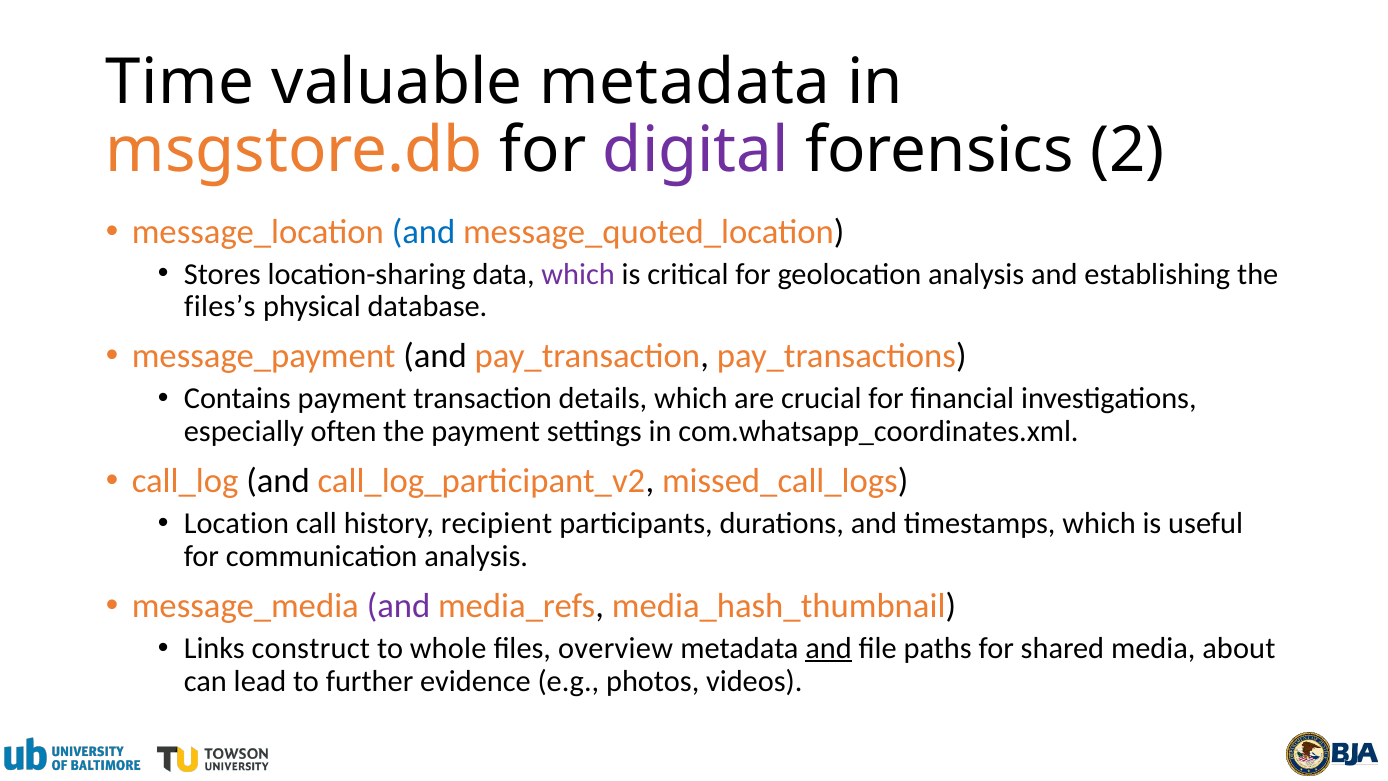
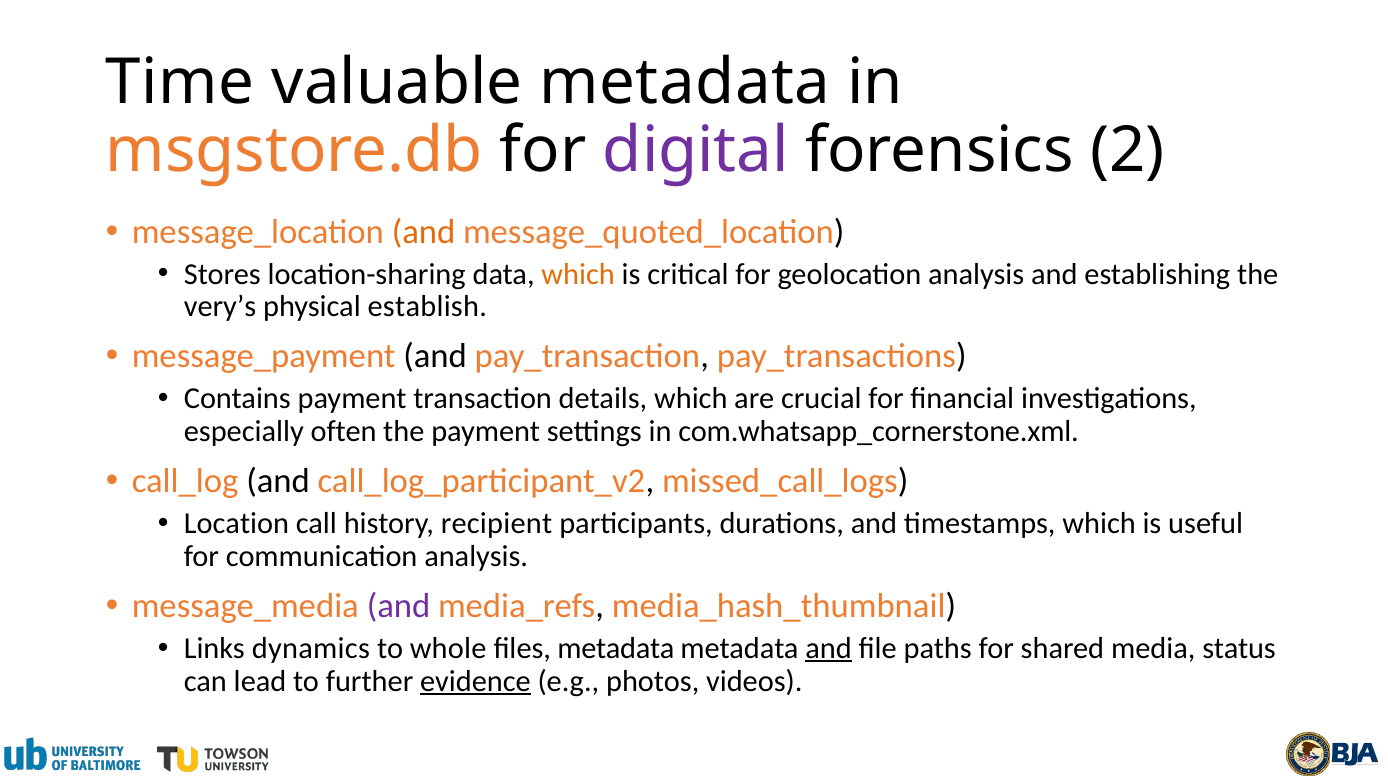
and colour: blue -> orange (424, 232)
which colour: purple -> orange (578, 274)
files’s: files’s -> very’s (220, 307)
database: database -> establish (427, 307)
com.whatsapp_coordinates.xml: com.whatsapp_coordinates.xml -> com.whatsapp_cornerstone.xml (879, 431)
construct: construct -> dynamics (311, 648)
files overview: overview -> metadata (616, 648)
about: about -> status (1239, 648)
evidence underline: none -> present (475, 681)
